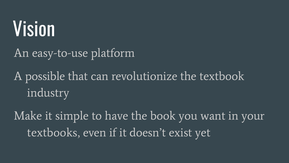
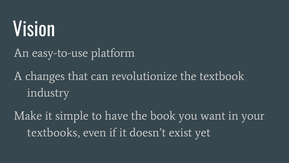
possible: possible -> changes (45, 76)
